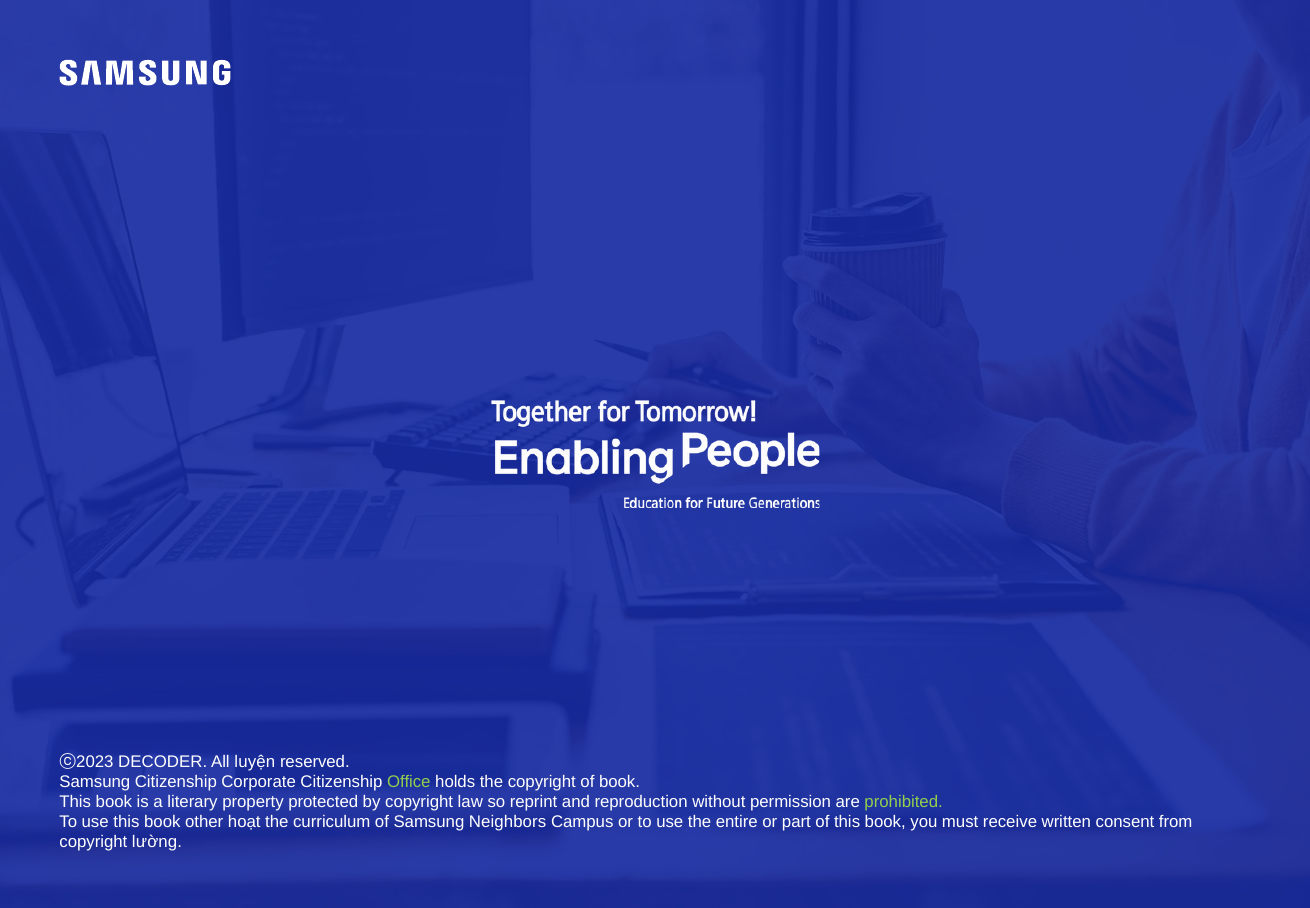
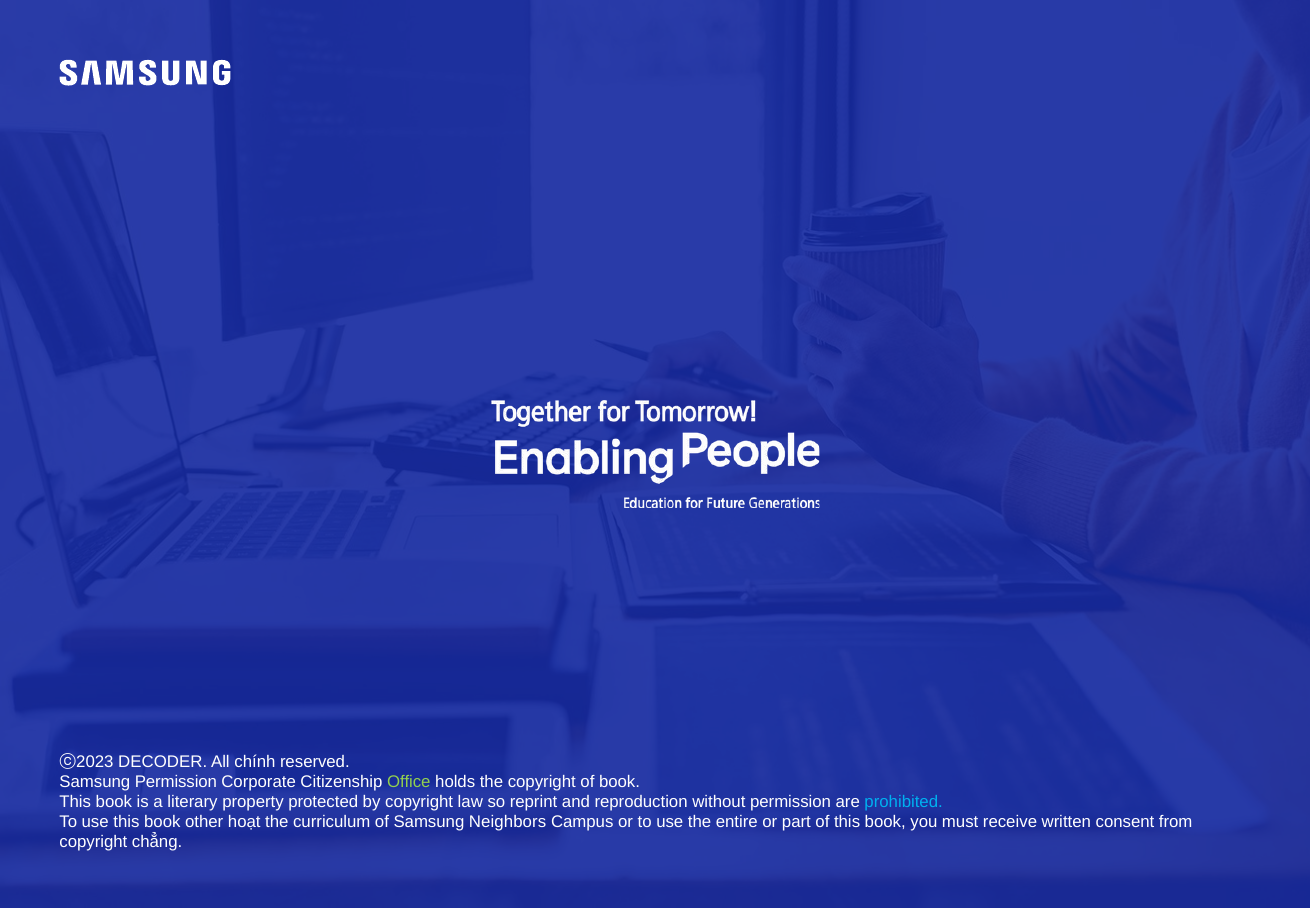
luyện: luyện -> chính (255, 762)
Samsung Citizenship: Citizenship -> Permission (176, 782)
prohibited colour: light green -> light blue (904, 802)
lường: lường -> chẳng (157, 842)
